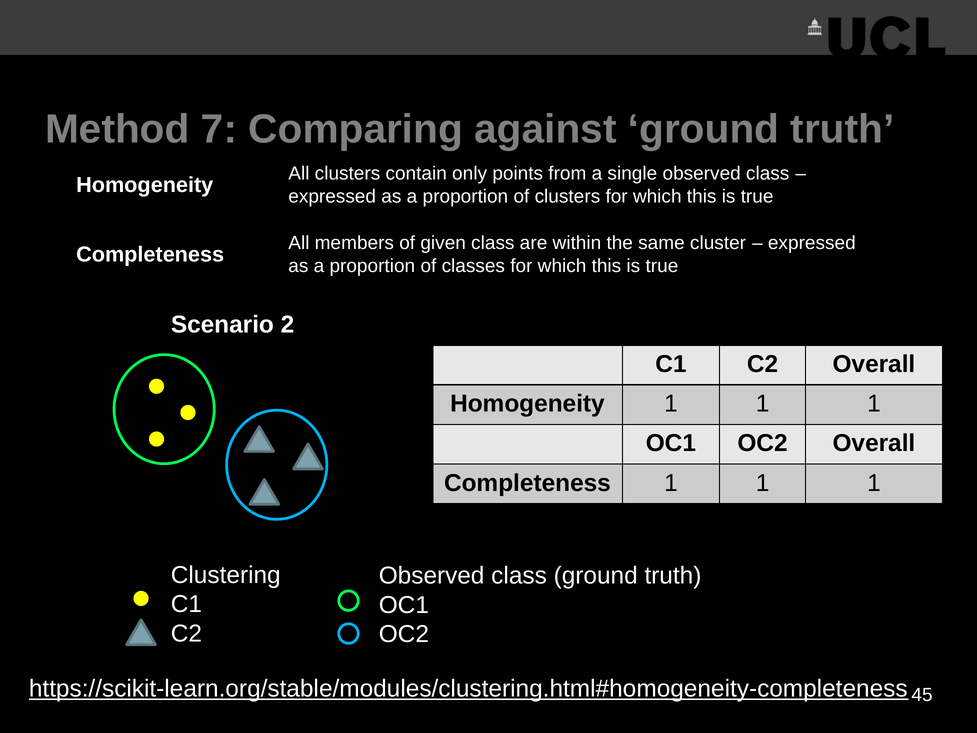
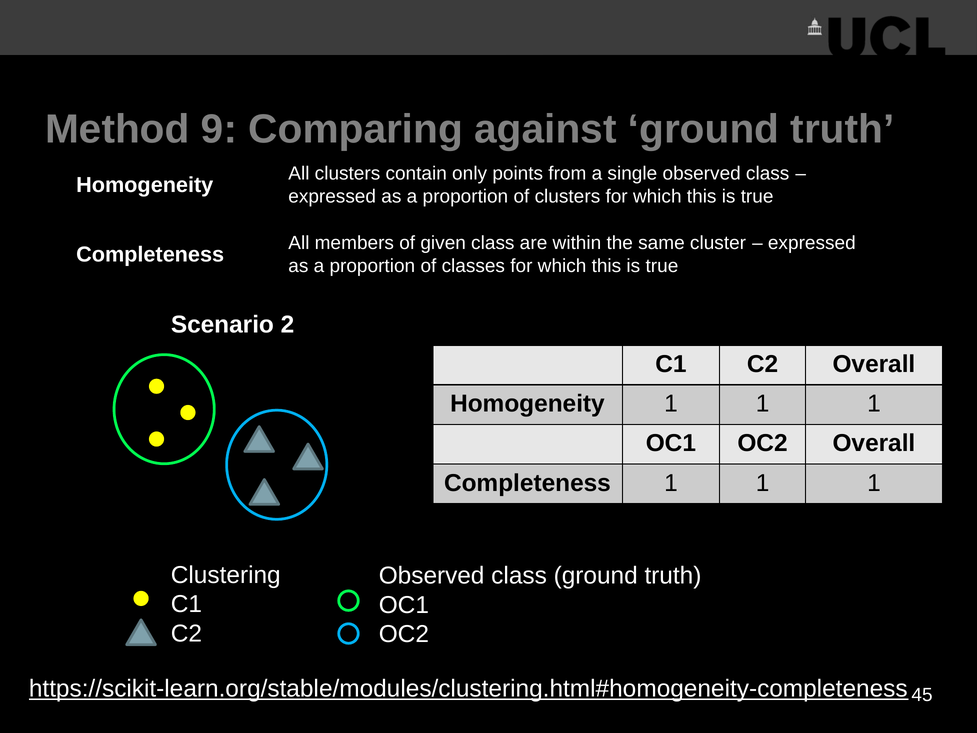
7: 7 -> 9 (219, 129)
